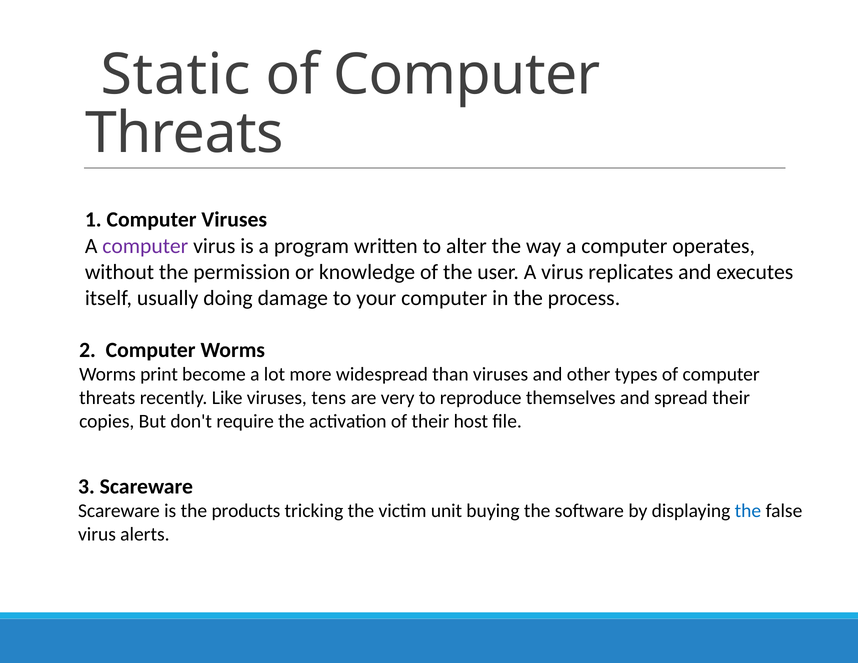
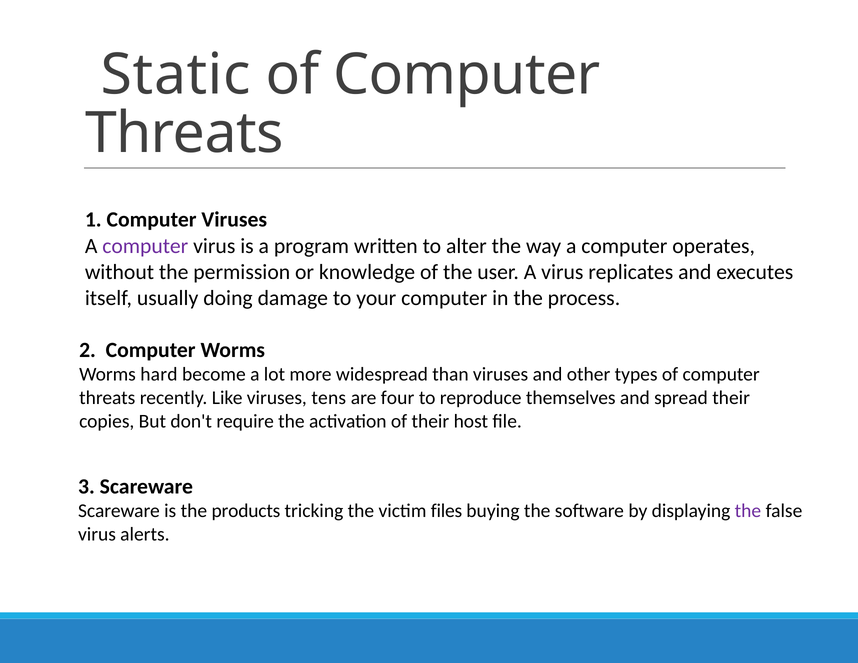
print: print -> hard (159, 374)
very: very -> four (398, 398)
unit: unit -> files (447, 511)
the colour: blue -> purple (748, 511)
